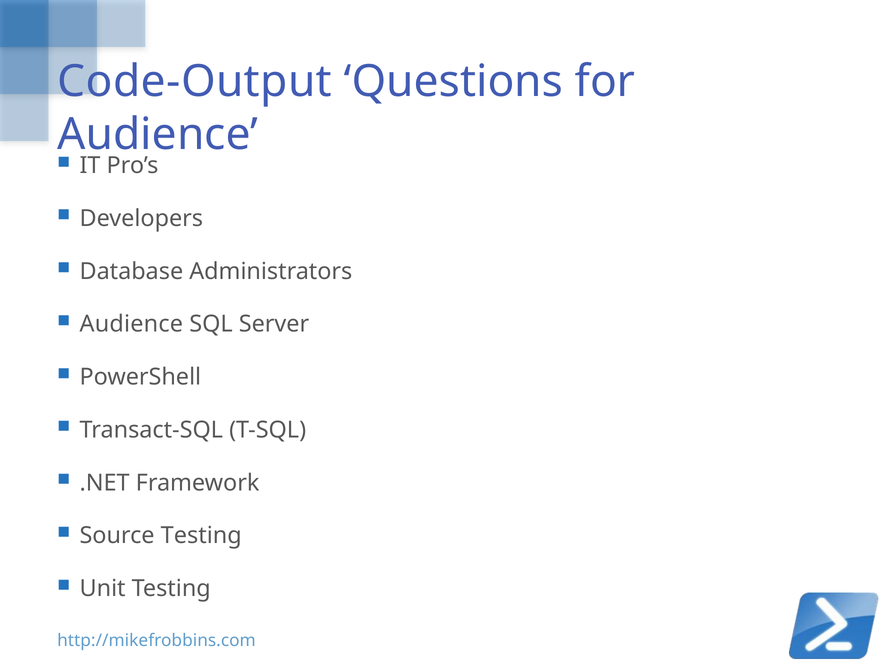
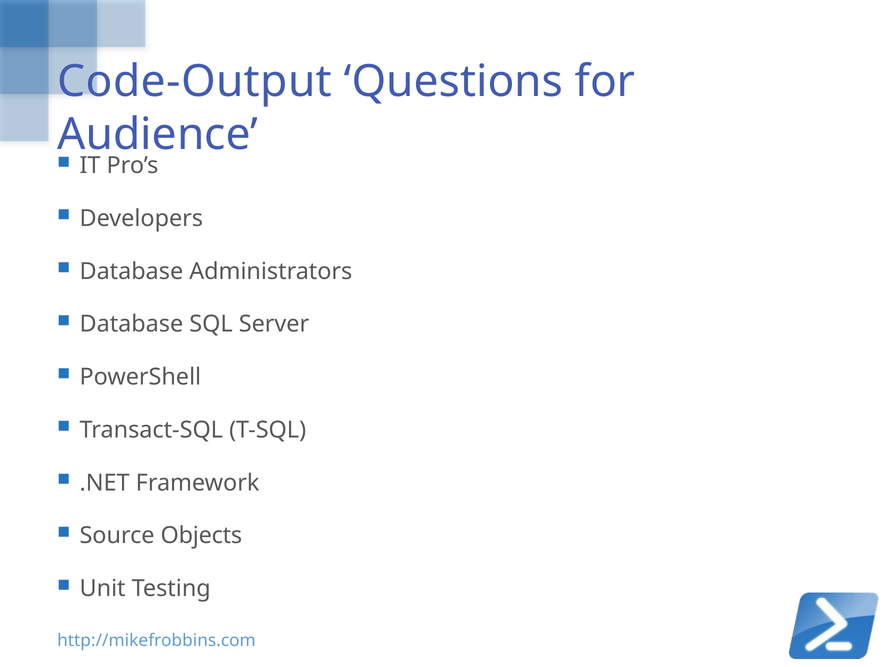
Audience: Audience -> Database (131, 324)
Source Testing: Testing -> Objects (201, 535)
